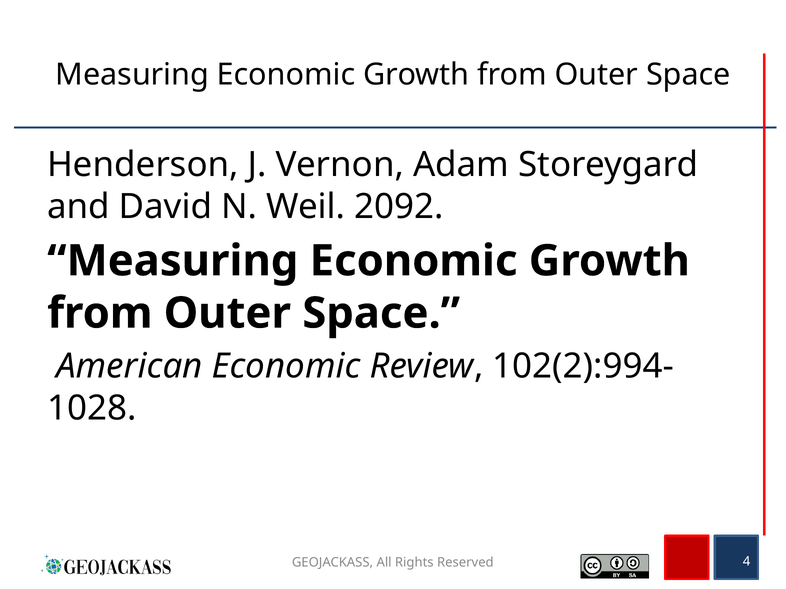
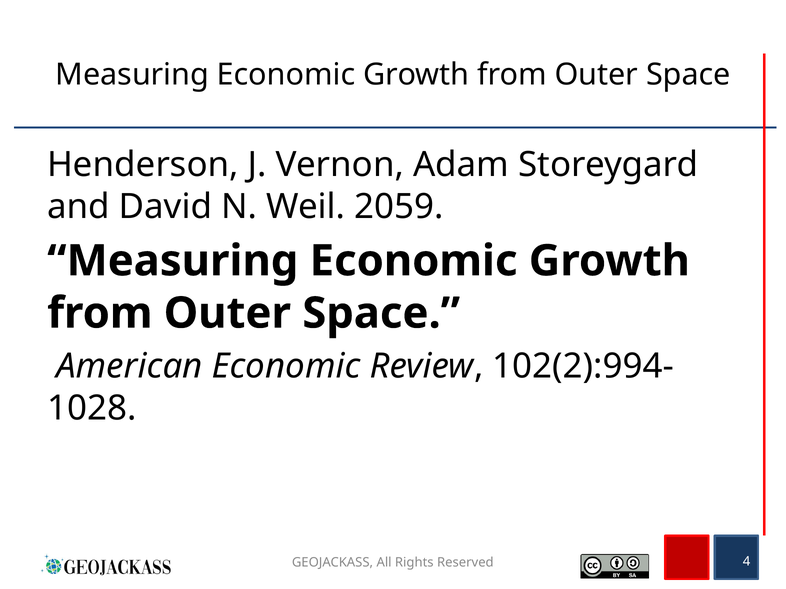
2092: 2092 -> 2059 (399, 207)
